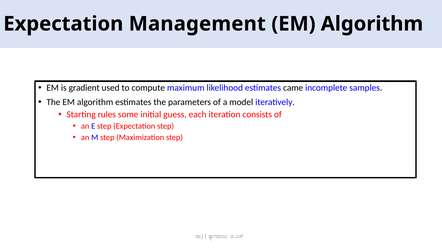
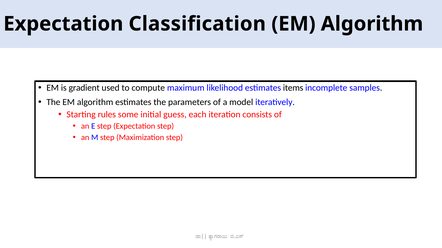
Management: Management -> Classification (197, 24)
came: came -> items (293, 88)
